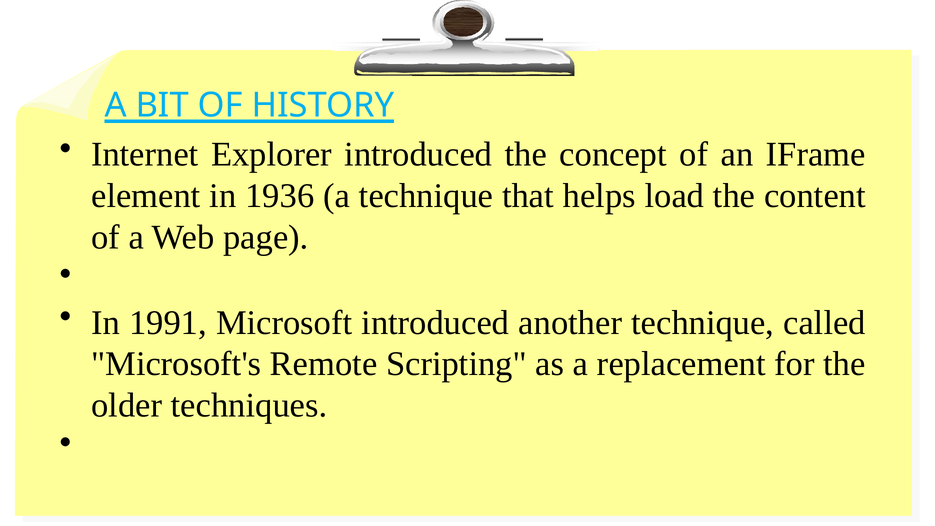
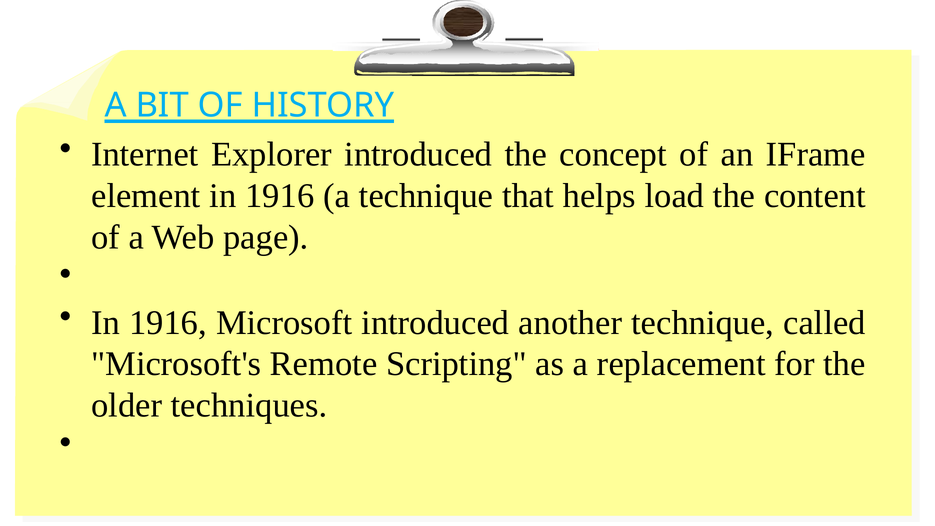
element in 1936: 1936 -> 1916 (280, 196)
1991: 1991 -> 1916 (168, 323)
